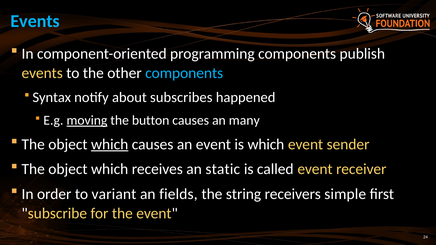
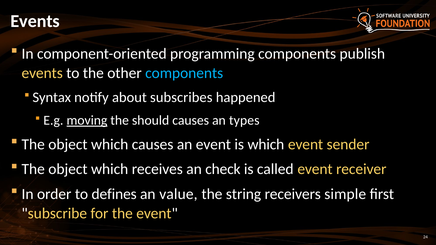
Events colour: light blue -> white (35, 21)
button: button -> should (151, 121)
many: many -> types (244, 121)
which underline: present -> none (110, 144)
static: static -> check (223, 169)
variant: variant -> defines (114, 194)
fields: fields -> value (178, 194)
